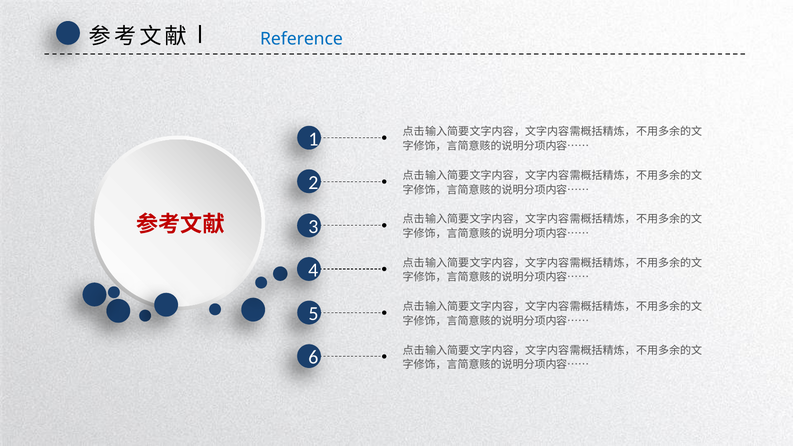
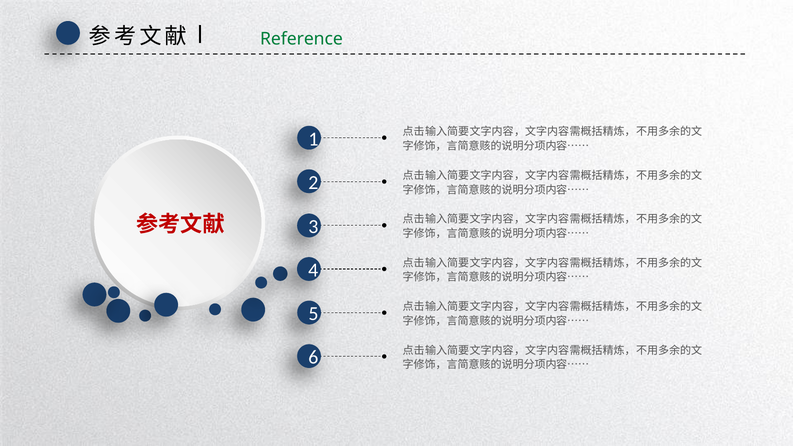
Reference colour: blue -> green (301, 39)
